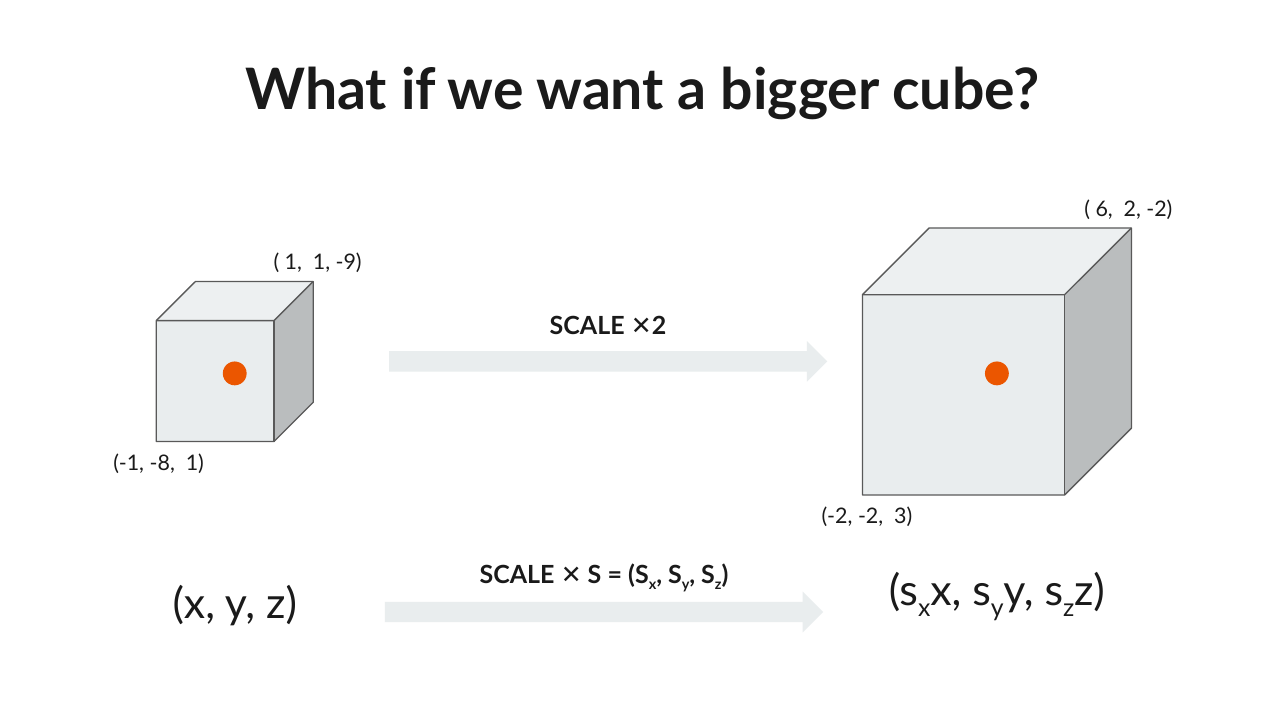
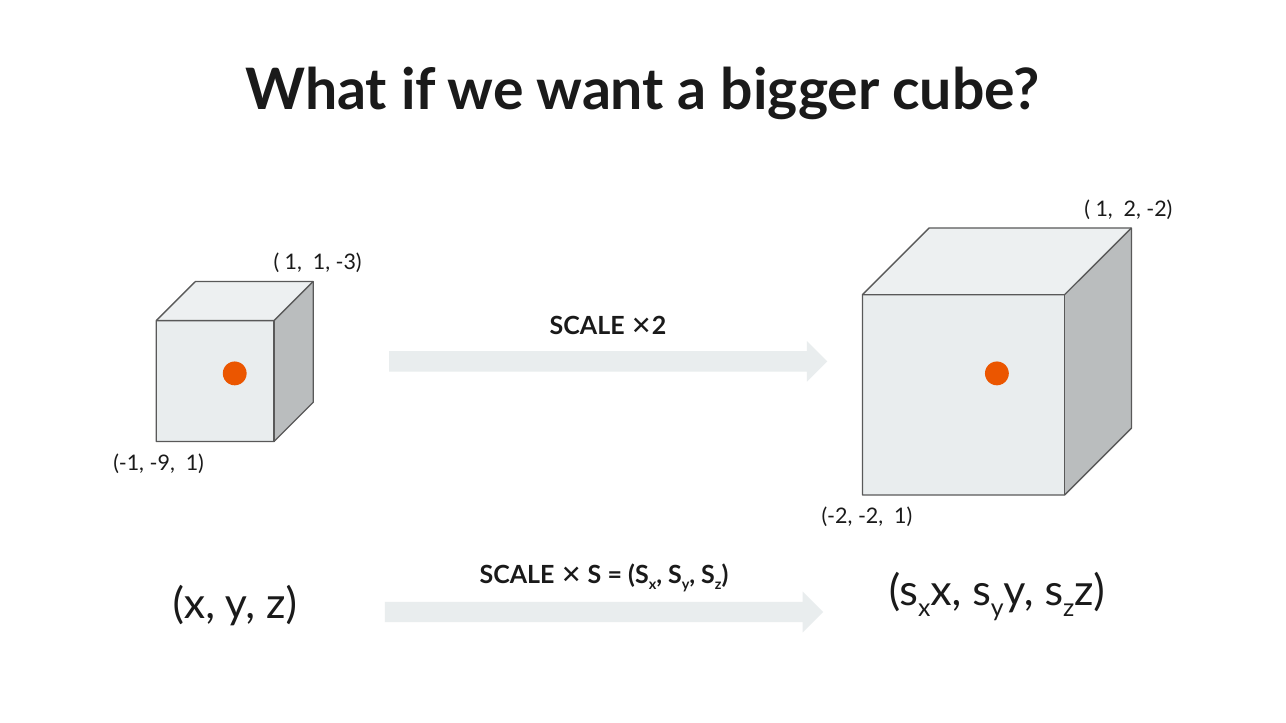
6: 6 -> 1 (1104, 209)
-9: -9 -> -3 (349, 263)
-8: -8 -> -9 (162, 464)
-2 3: 3 -> 1 (903, 517)
